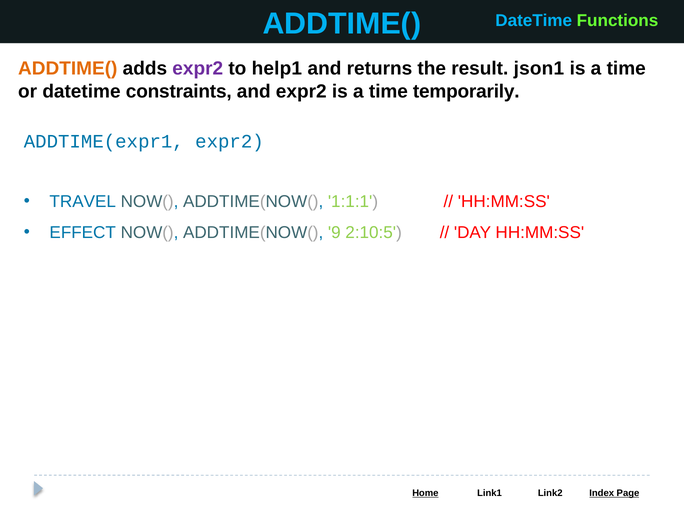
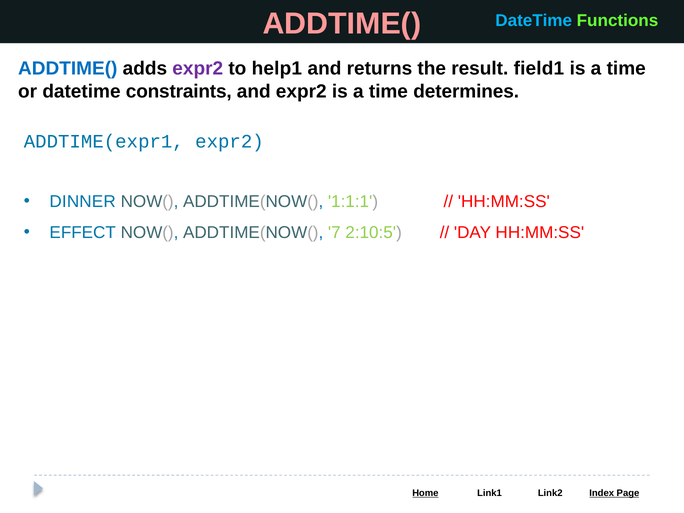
ADDTIME( colour: light blue -> pink (342, 24)
ADDTIME( colour: orange -> blue (68, 69)
json1: json1 -> field1 (539, 69)
temporarily: temporarily -> determines (466, 91)
TRAVEL: TRAVEL -> DINNER (83, 202)
9: 9 -> 7 (334, 233)
